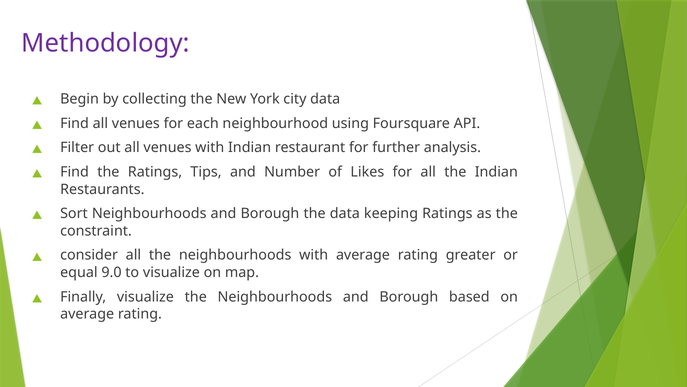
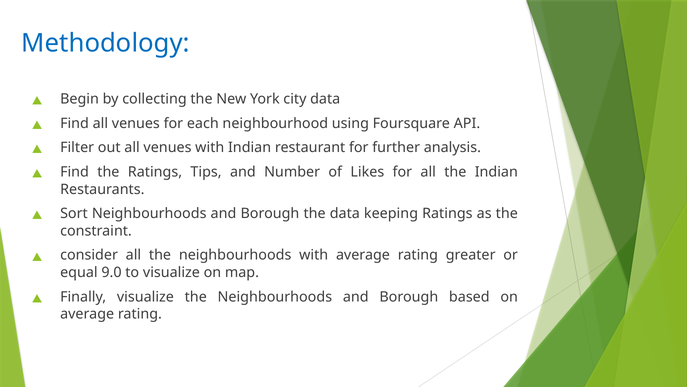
Methodology colour: purple -> blue (106, 43)
